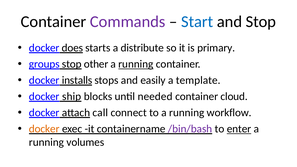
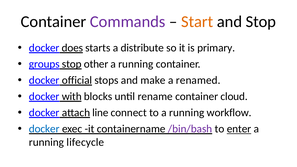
Start colour: blue -> orange (197, 22)
running underline: present -> none (136, 64)
installs: installs -> official (77, 80)
easily: easily -> make (153, 80)
template: template -> renamed (198, 80)
ship: ship -> with (72, 97)
needed: needed -> rename (155, 97)
call: call -> line (100, 113)
docker colour: orange -> blue (44, 129)
volumes: volumes -> lifecycle (85, 142)
